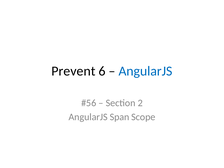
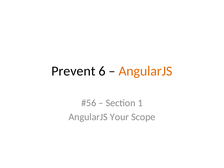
AngularJS colour: blue -> orange (145, 71)
2: 2 -> 1 (140, 103)
Span: Span -> Your (119, 117)
